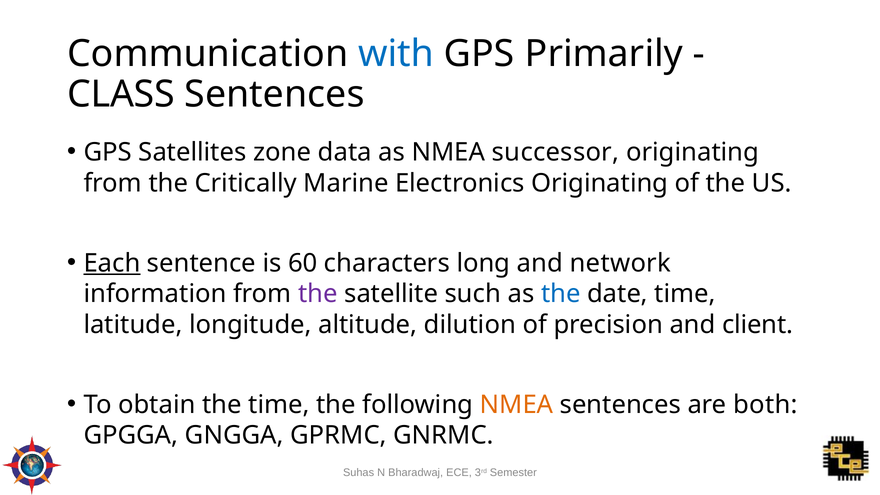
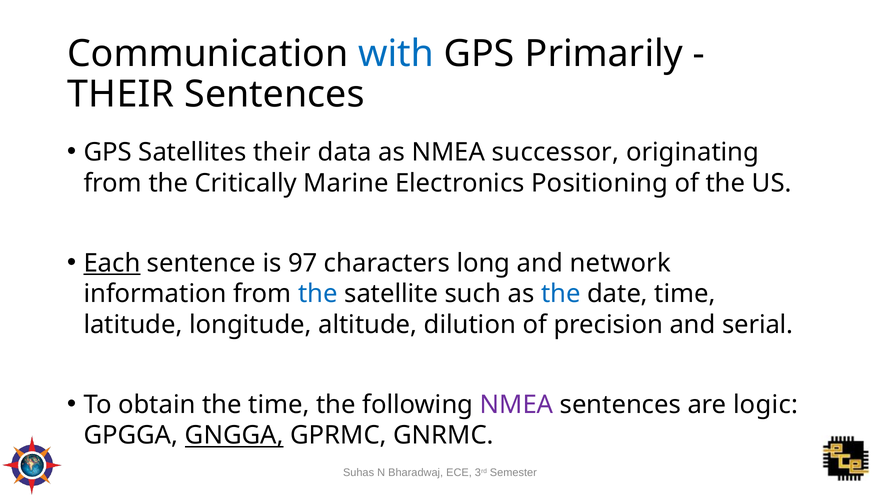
CLASS: CLASS -> THEIR (121, 94)
Satellites zone: zone -> their (282, 152)
Electronics Originating: Originating -> Positioning (600, 183)
60: 60 -> 97 (303, 263)
the colour: purple -> blue (318, 294)
client: client -> serial (758, 325)
NMEA colour: orange -> purple (517, 405)
both: both -> logic (766, 405)
GNGGA underline: none -> present (234, 435)
